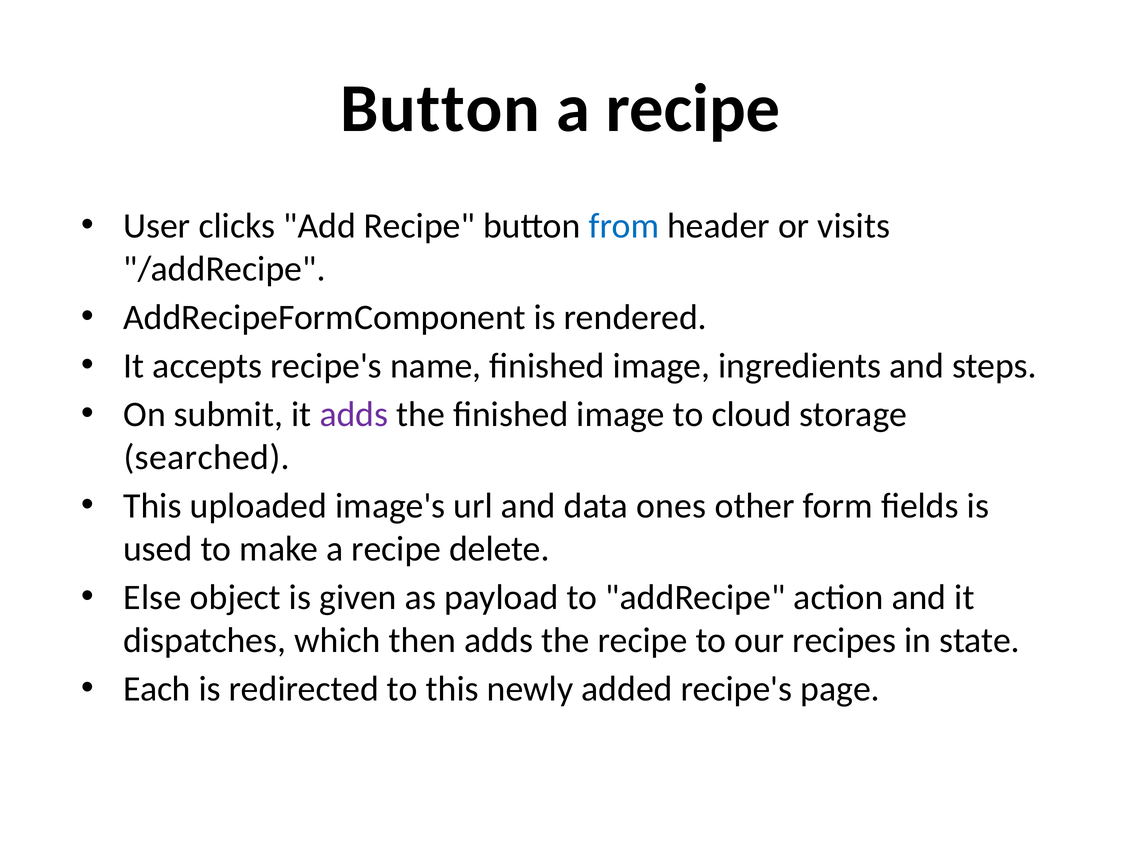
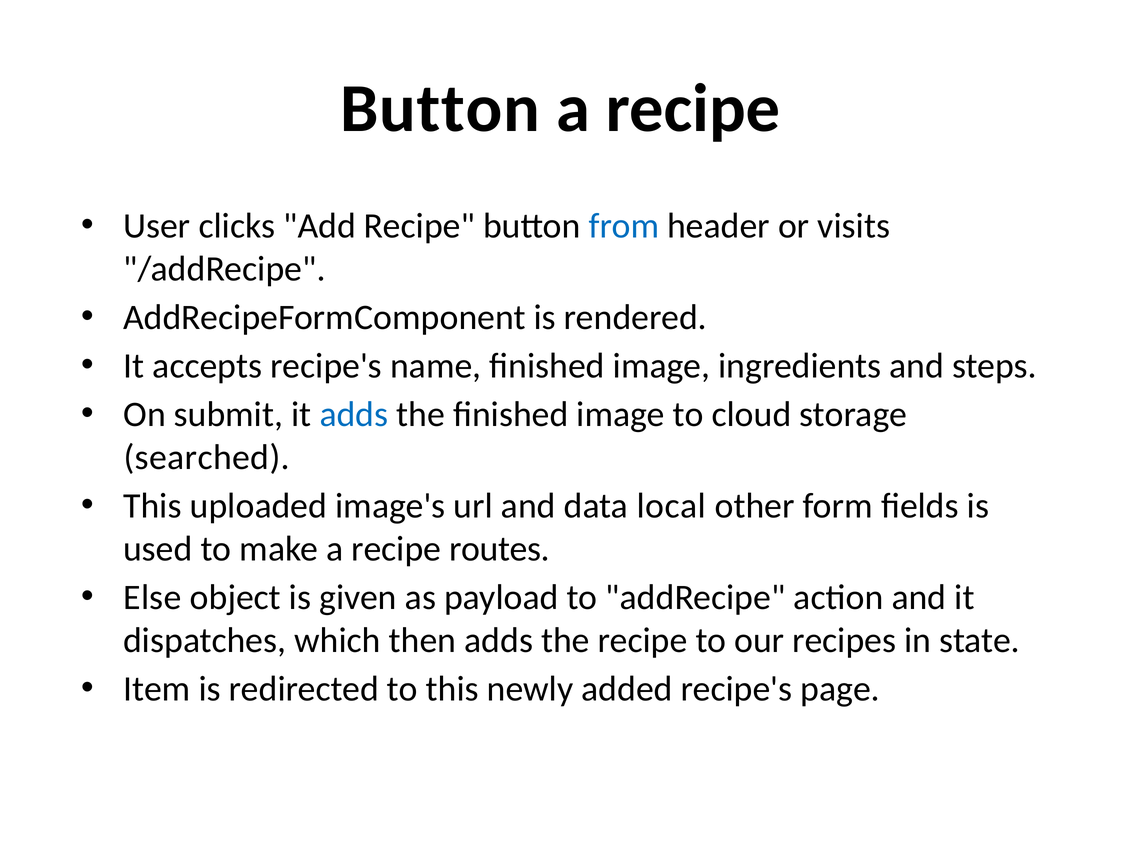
adds colour: purple -> blue (354, 414)
ones: ones -> local (671, 506)
delete: delete -> routes (500, 549)
Each: Each -> Item (157, 689)
